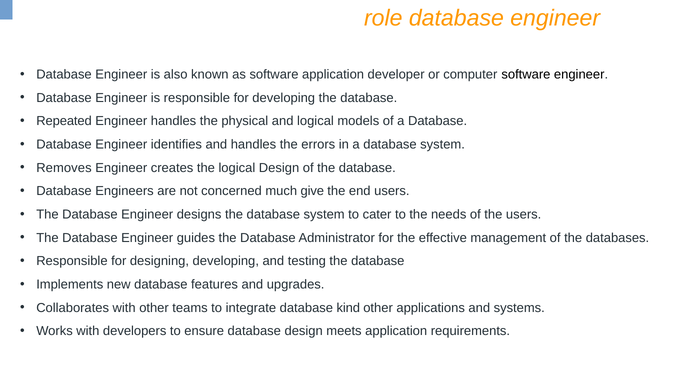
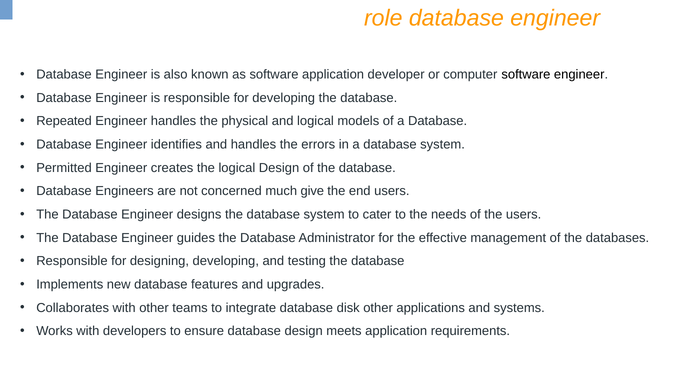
Removes: Removes -> Permitted (64, 168)
kind: kind -> disk (348, 308)
